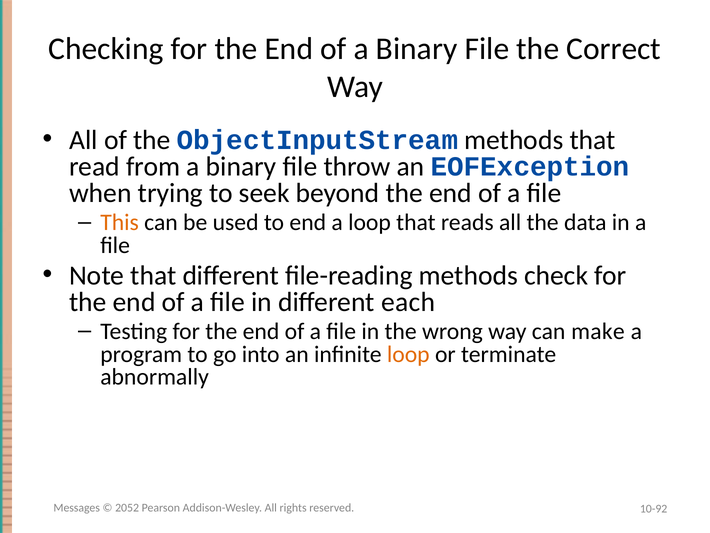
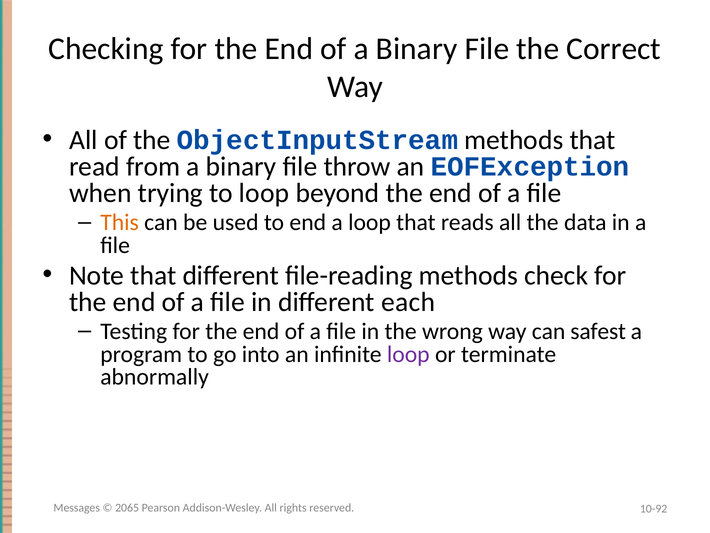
to seek: seek -> loop (264, 193)
make: make -> safest (598, 331)
loop colour: orange -> purple (408, 354)
2052: 2052 -> 2065 (127, 507)
